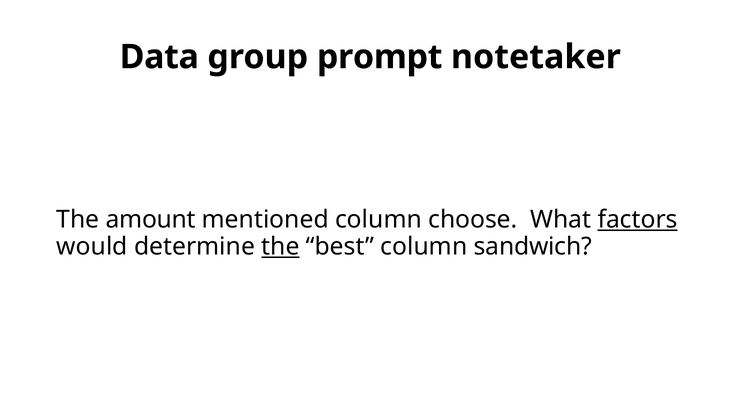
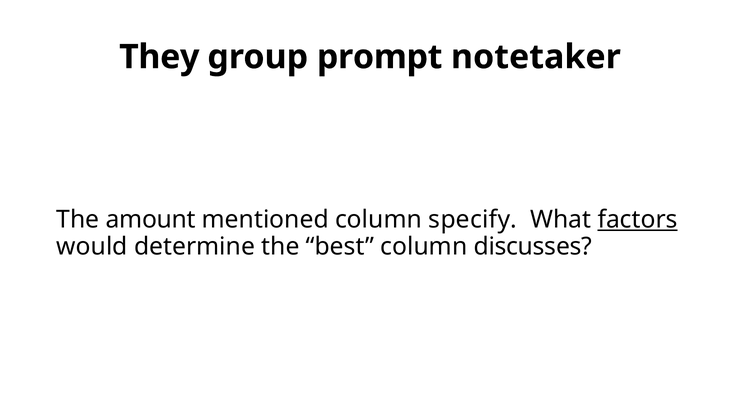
Data: Data -> They (159, 57)
choose: choose -> specify (473, 220)
the underline: present -> none (280, 246)
sandwich: sandwich -> discusses (533, 246)
